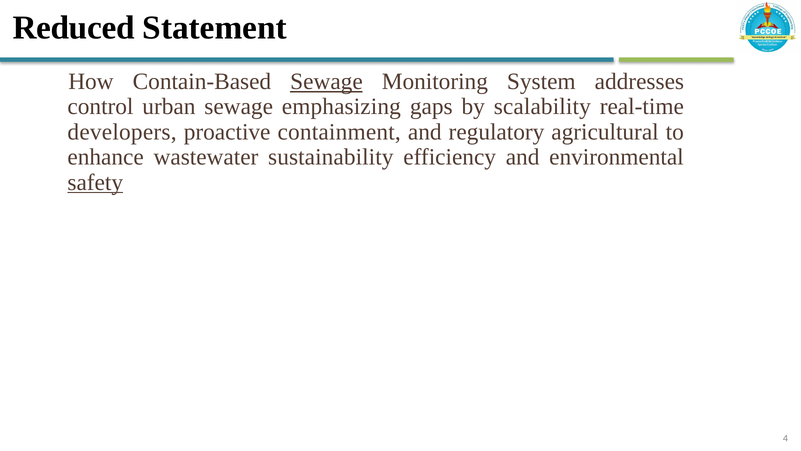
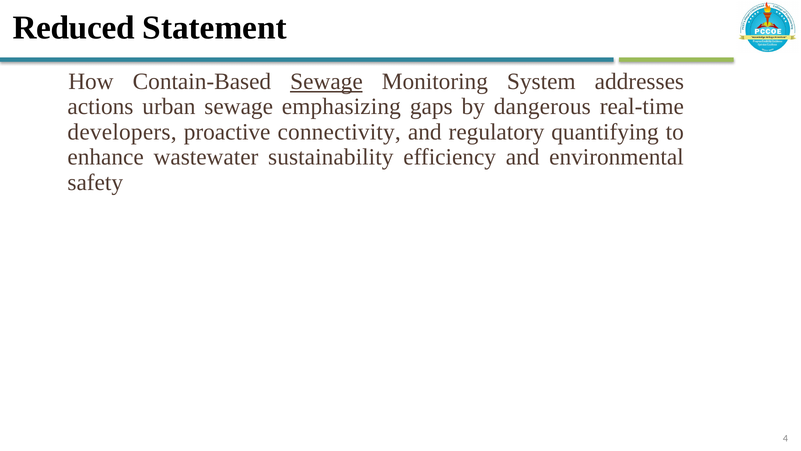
control: control -> actions (100, 107)
scalability: scalability -> dangerous (542, 107)
containment: containment -> connectivity (339, 132)
agricultural: agricultural -> quantifying (605, 132)
safety underline: present -> none (95, 182)
